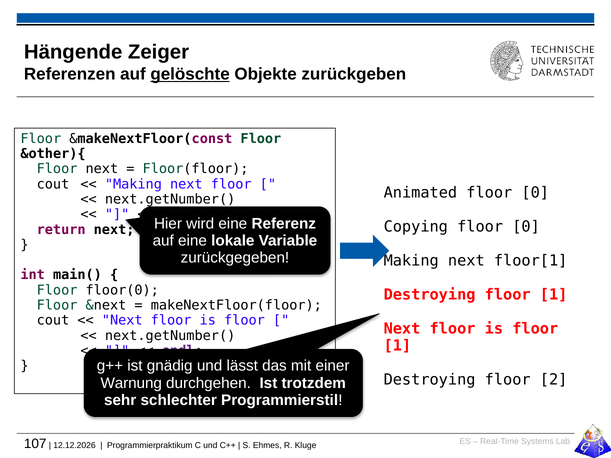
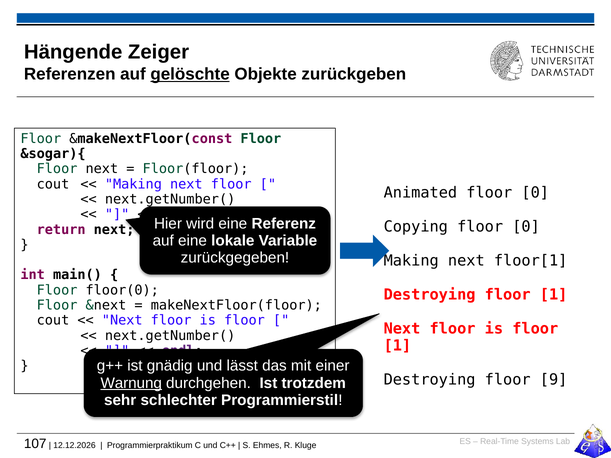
&other){: &other){ -> &sogar){ (53, 154)
2: 2 -> 9 (554, 380)
Warnung underline: none -> present (131, 383)
